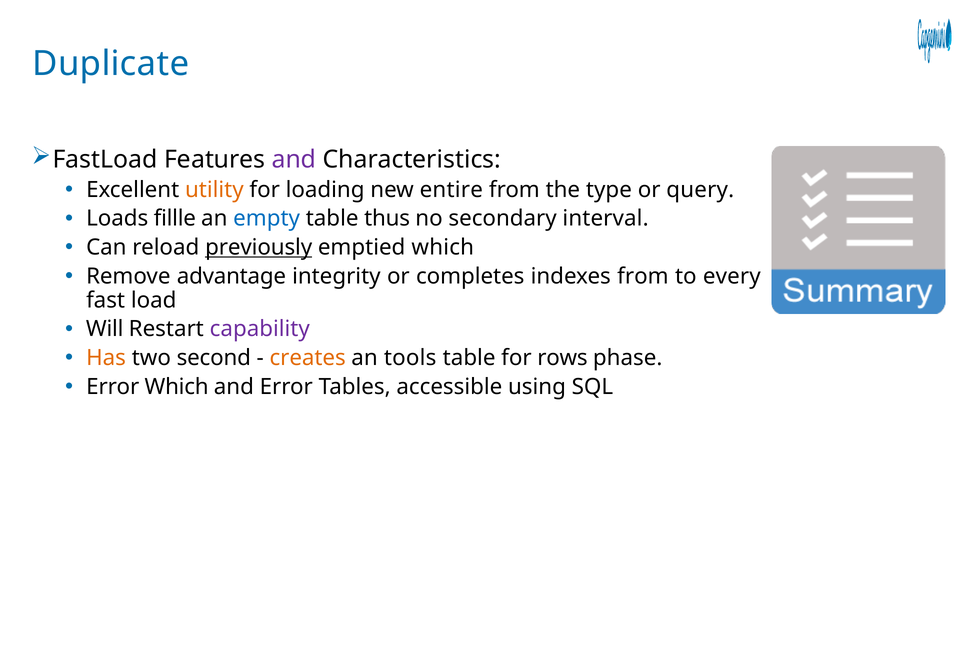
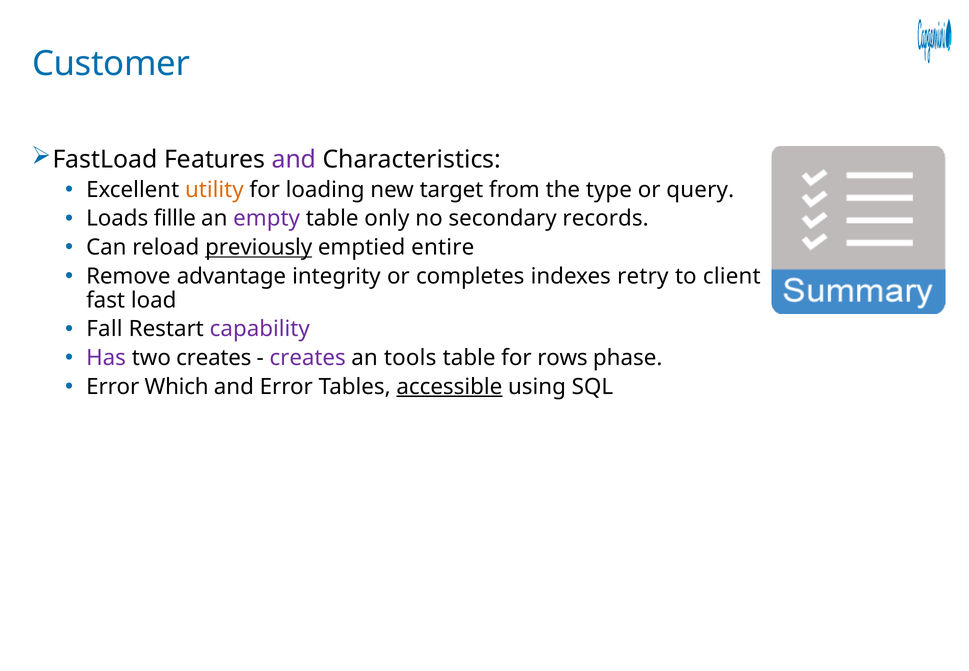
Duplicate: Duplicate -> Customer (111, 64)
entire: entire -> target (451, 190)
empty colour: blue -> purple (267, 218)
thus: thus -> only (387, 218)
interval: interval -> records (606, 218)
emptied which: which -> entire (443, 247)
indexes from: from -> retry (643, 276)
every: every -> client (732, 276)
Will: Will -> Fall (104, 329)
Has colour: orange -> purple (106, 358)
two second: second -> creates (214, 358)
creates colour: orange -> purple (308, 358)
accessible underline: none -> present (449, 387)
